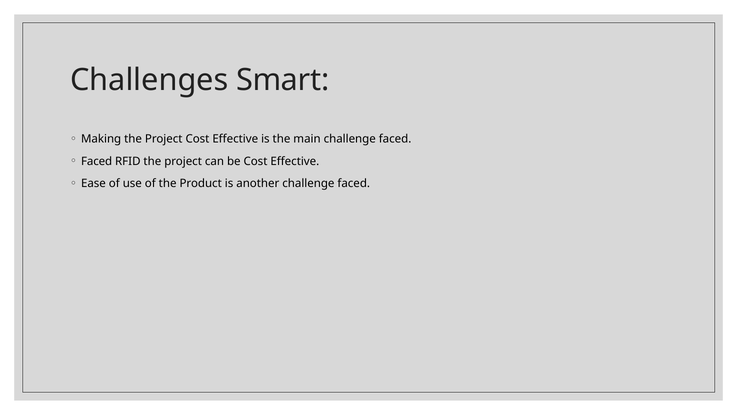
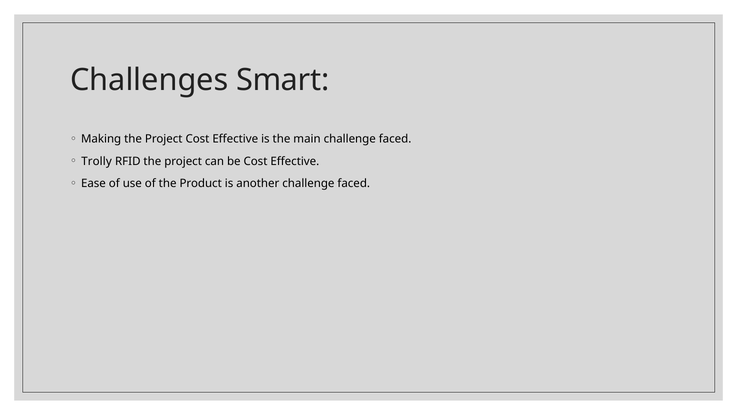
Faced: Faced -> Trolly (97, 161)
